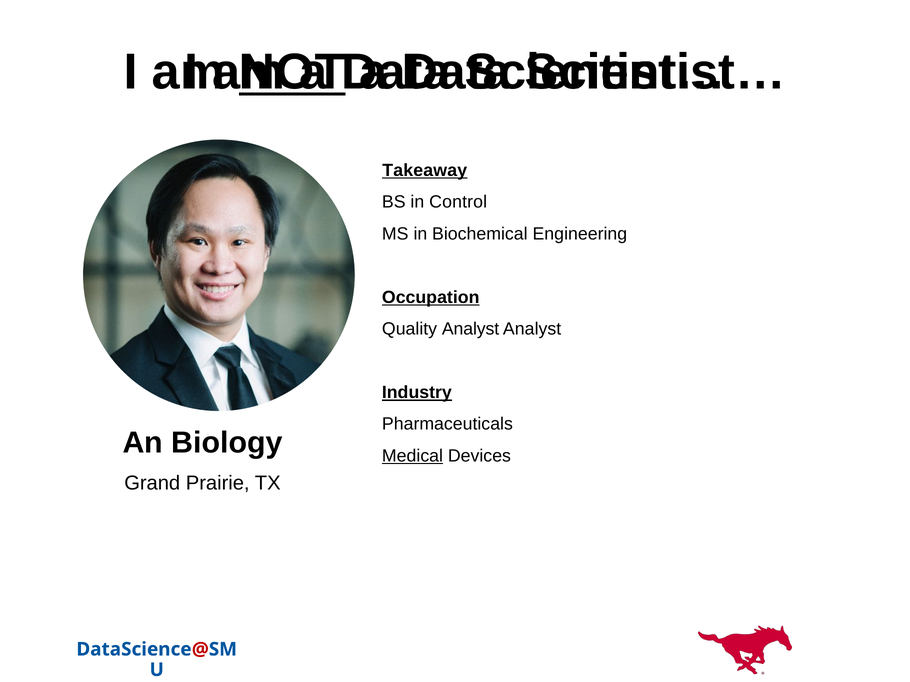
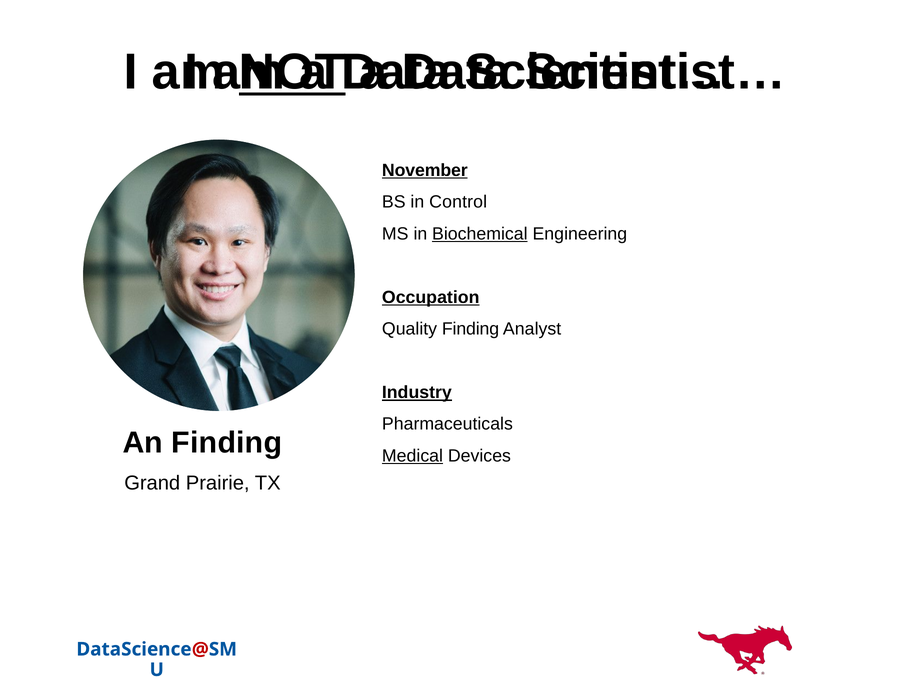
Takeaway: Takeaway -> November (425, 170)
Biochemical underline: none -> present (480, 234)
Quality Analyst: Analyst -> Finding (471, 329)
An Biology: Biology -> Finding (227, 443)
